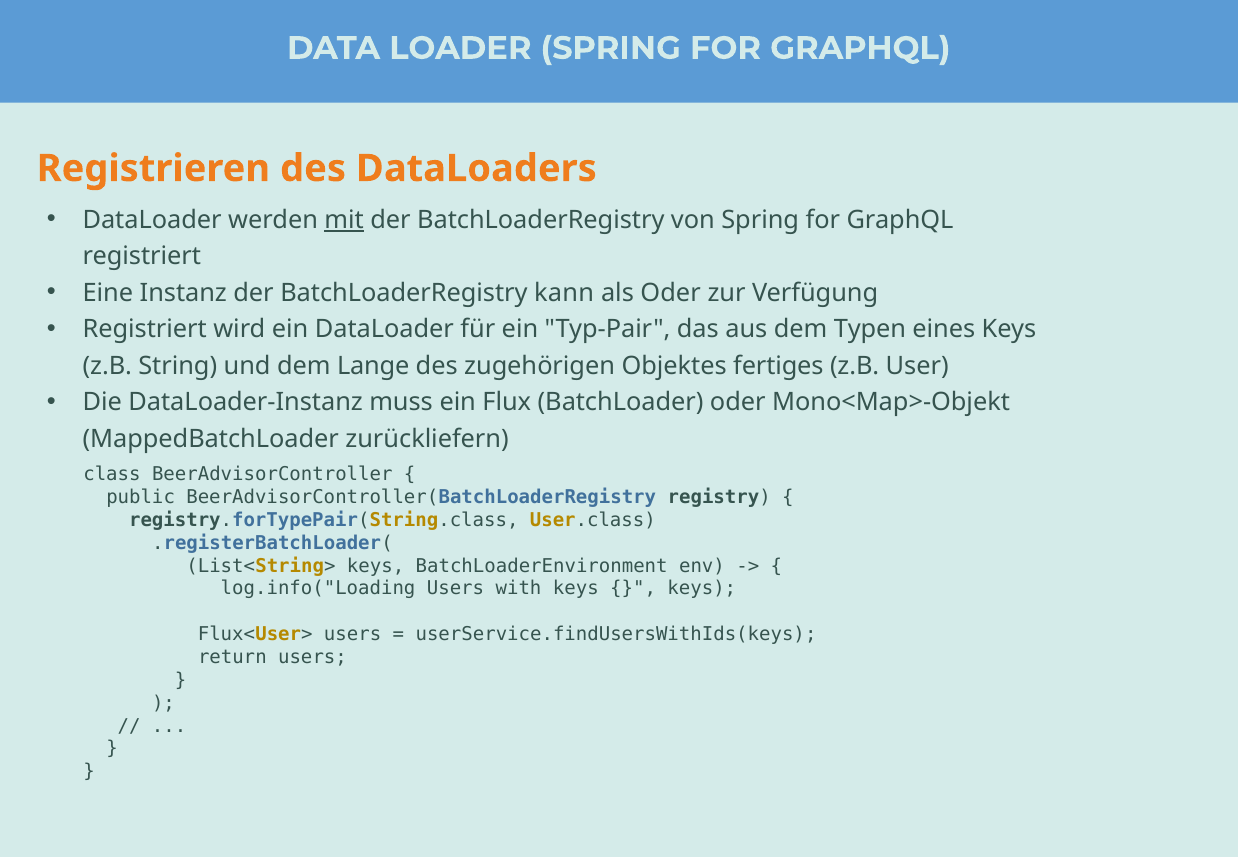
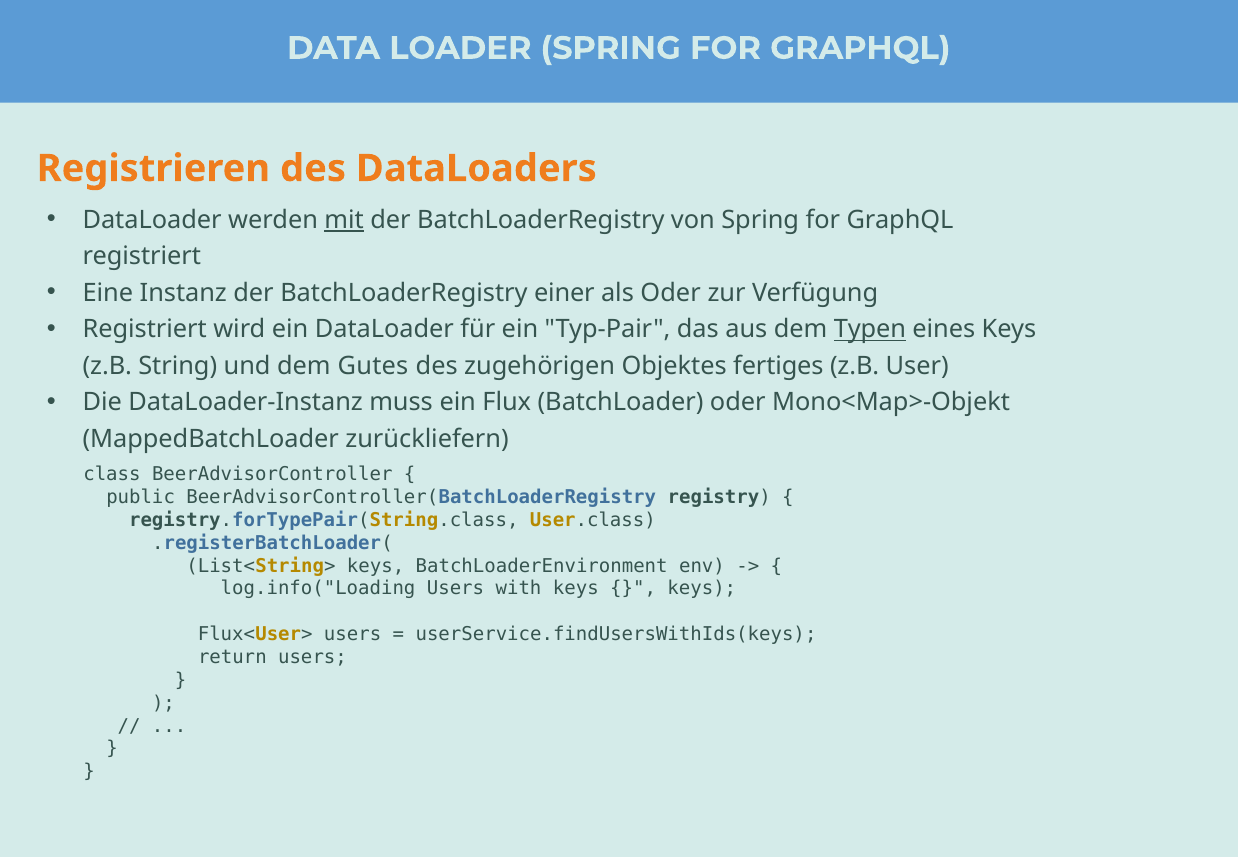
kann: kann -> einer (564, 293)
Typen underline: none -> present (870, 330)
Lange: Lange -> Gutes (373, 366)
